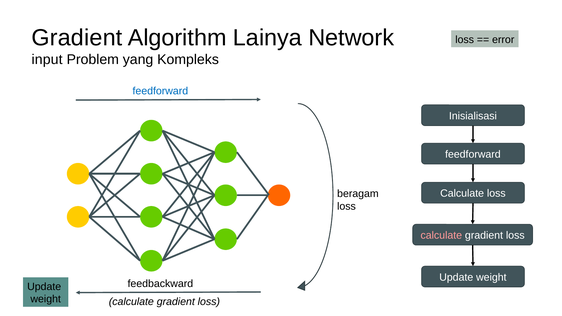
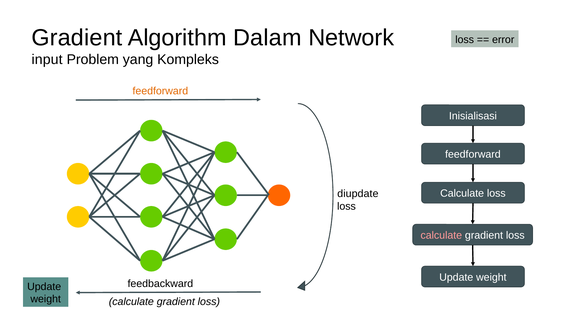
Lainya: Lainya -> Dalam (267, 38)
feedforward colour: blue -> orange (160, 91)
beragam: beragam -> diupdate (358, 194)
